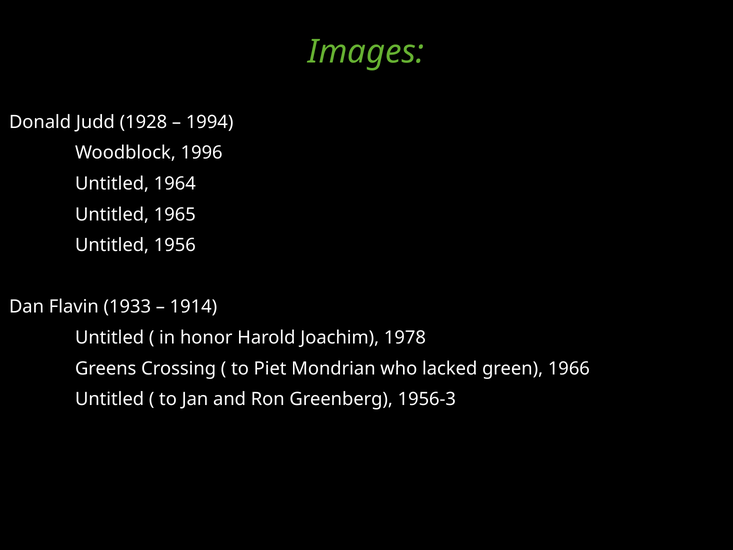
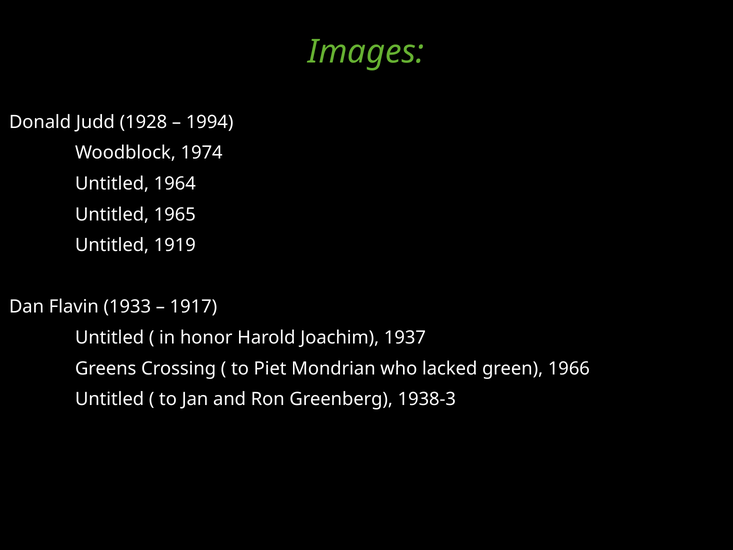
1996: 1996 -> 1974 (202, 153)
1956: 1956 -> 1919 (175, 245)
1914: 1914 -> 1917 (193, 307)
1978: 1978 -> 1937 (405, 338)
1956-3: 1956-3 -> 1938-3 (427, 399)
